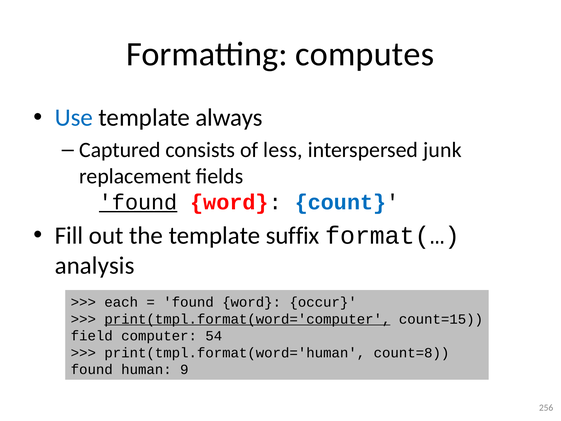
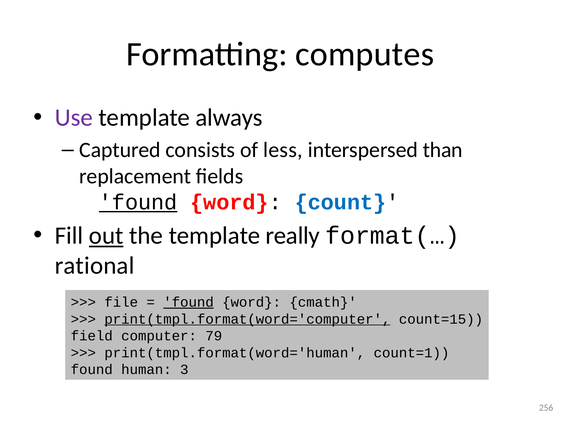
Use colour: blue -> purple (74, 118)
junk: junk -> than (443, 150)
out underline: none -> present (106, 236)
suffix: suffix -> really (293, 236)
analysis: analysis -> rational (95, 265)
each: each -> file (121, 302)
found underline: none -> present (189, 302)
occur: occur -> cmath (323, 302)
54: 54 -> 79 (214, 336)
count=8: count=8 -> count=1 (412, 353)
9: 9 -> 3 (184, 369)
